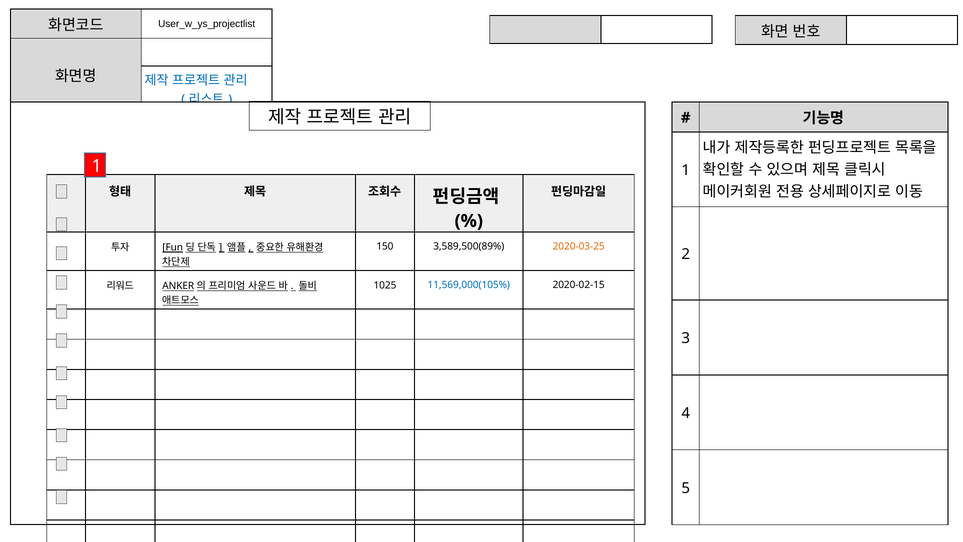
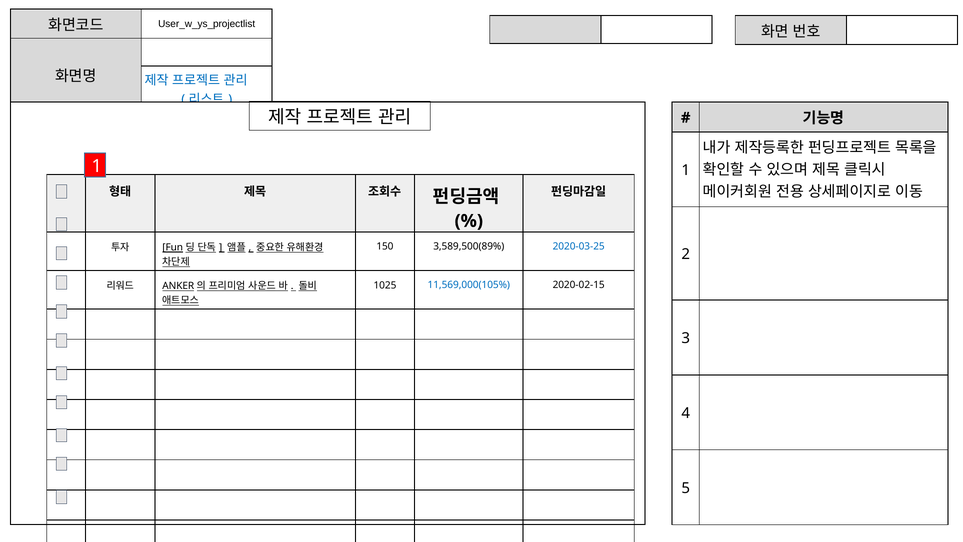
2020-03-25 colour: orange -> blue (579, 246)
